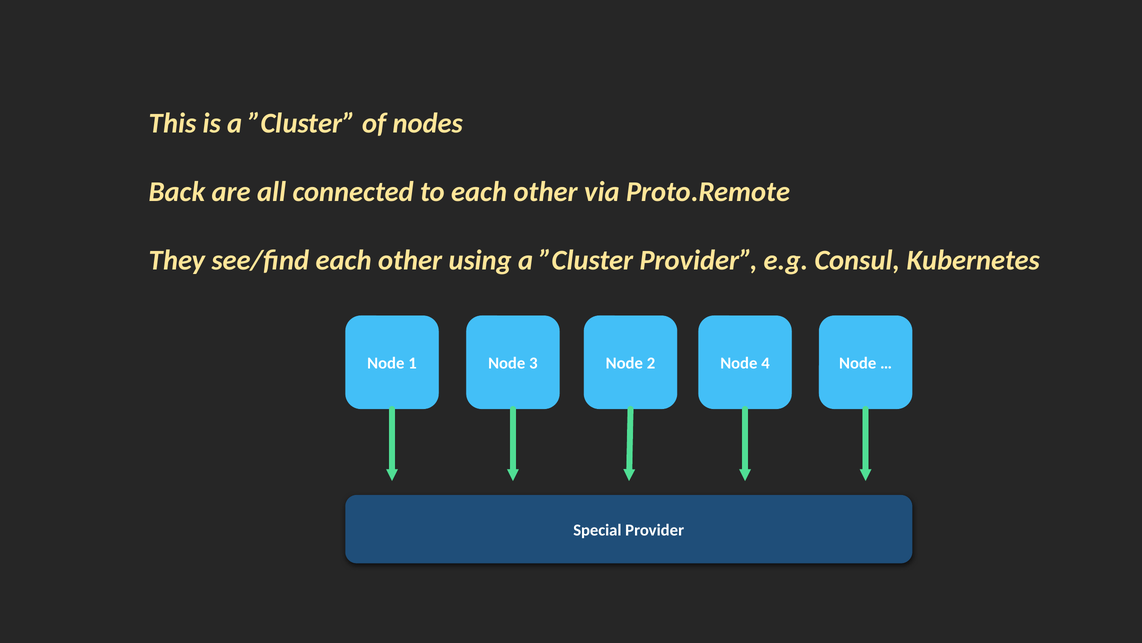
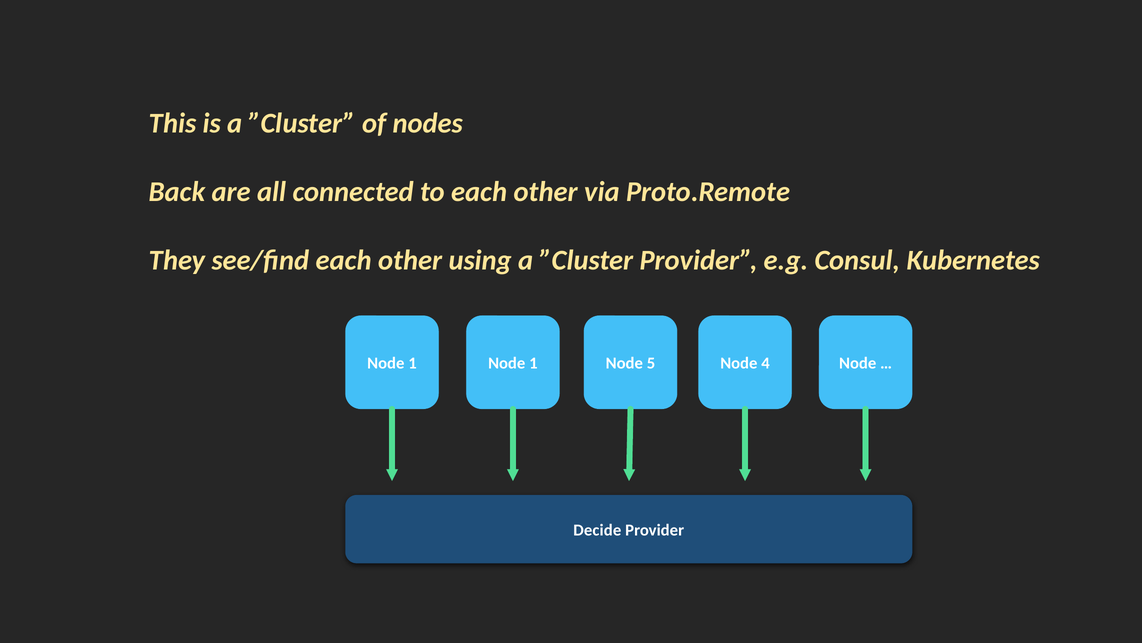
3: 3 -> 1 (533, 363)
2: 2 -> 5 (651, 363)
Special: Special -> Decide (597, 530)
